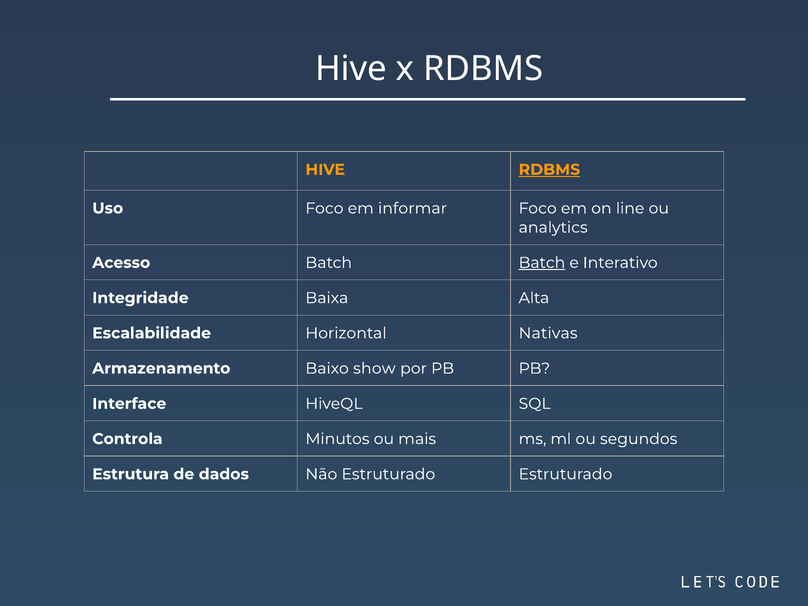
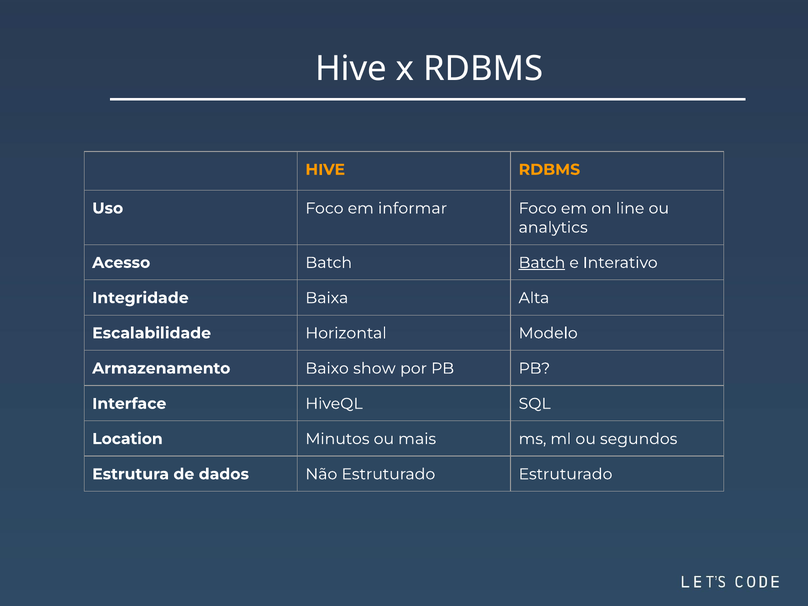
RDBMS underline: present -> none (549, 170)
Nativas: Nativas -> Modelo (548, 333)
Controla: Controla -> Location (127, 439)
